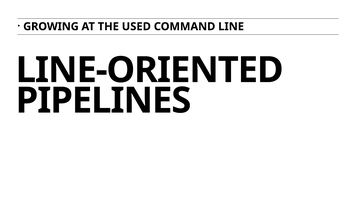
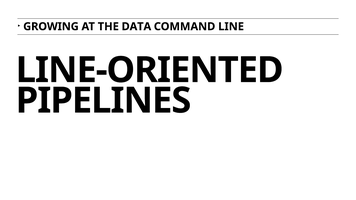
USED: USED -> DATA (136, 27)
